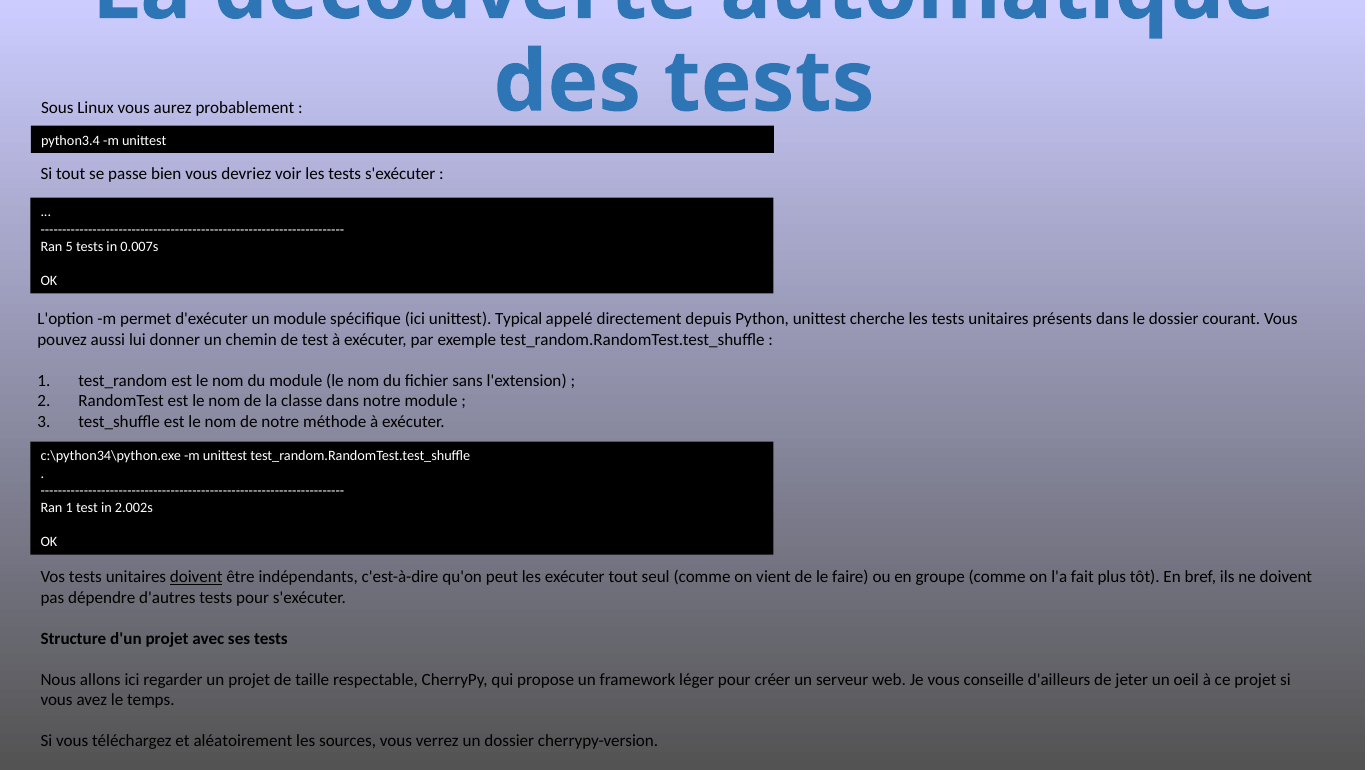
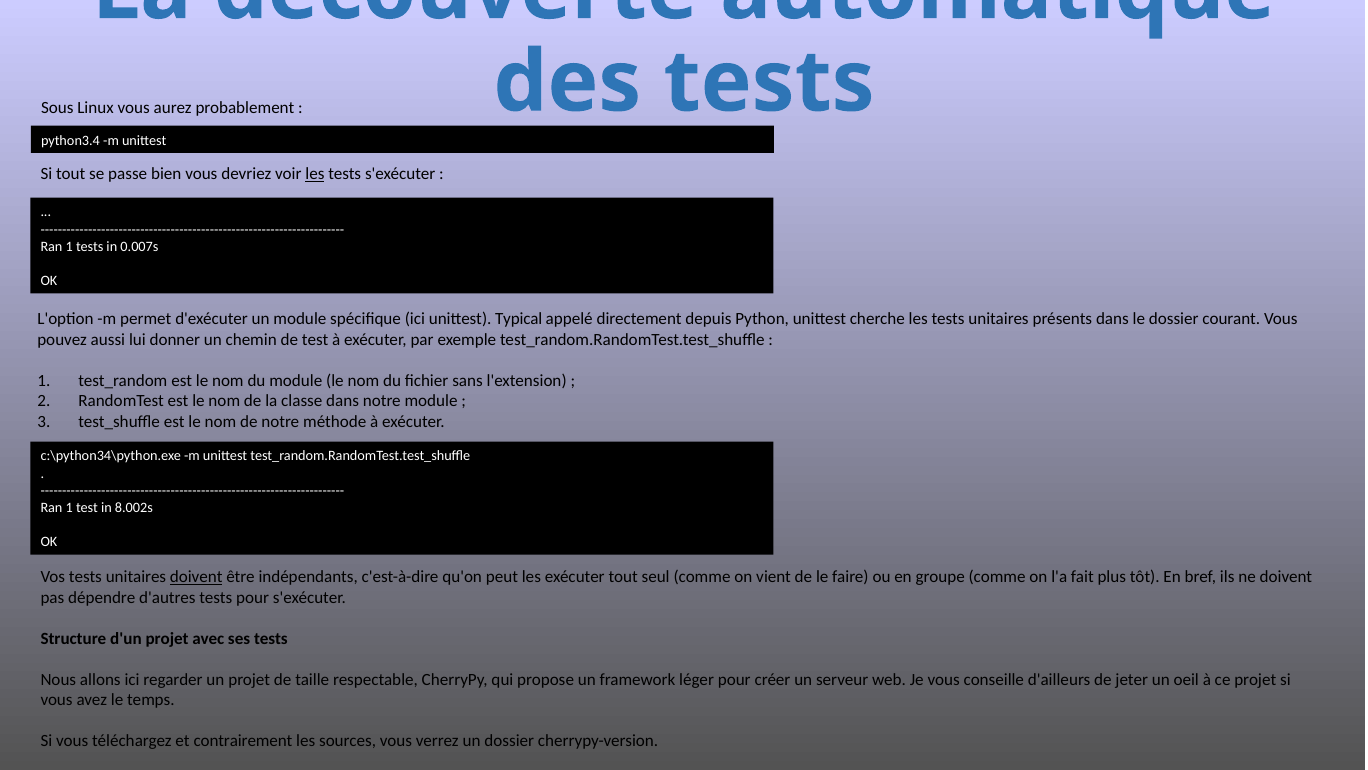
les underline: none -> present (315, 174)
5: 5 -> 1 (69, 246)
2.002s: 2.002s -> 8.002s (134, 507)
aléatoirement: aléatoirement -> contrairement (243, 741)
